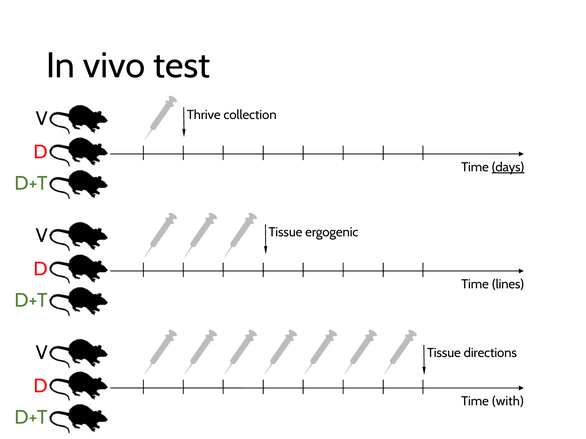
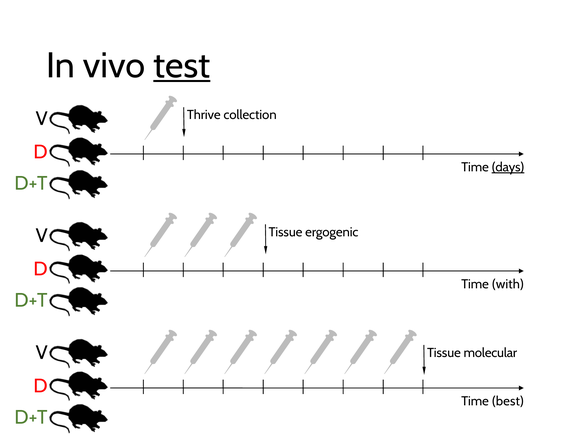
test underline: none -> present (182, 66)
lines: lines -> with (508, 285)
directions: directions -> molecular (490, 353)
with: with -> best (508, 402)
